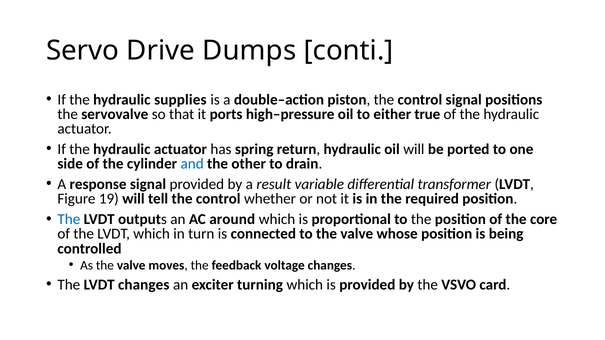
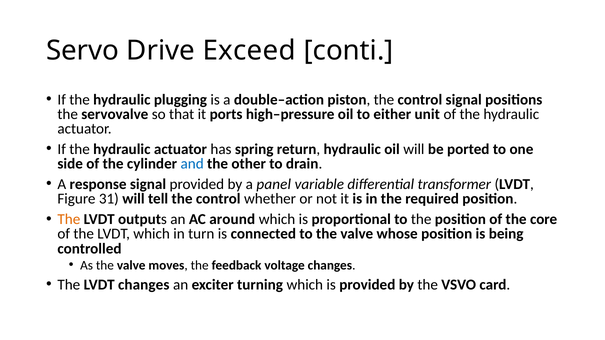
Dumps: Dumps -> Exceed (249, 51)
supplies: supplies -> plugging (180, 100)
true: true -> unit (427, 114)
result: result -> panel (274, 184)
19: 19 -> 31 (109, 199)
The colour: blue -> orange (69, 220)
